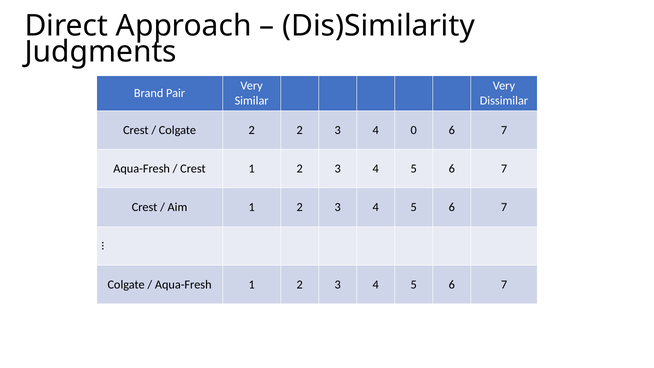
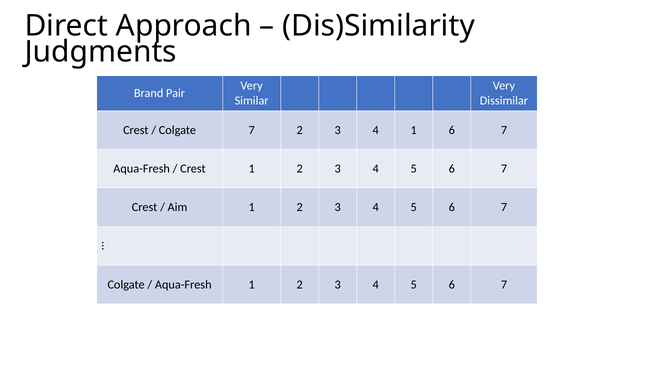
Colgate 2: 2 -> 7 (252, 130)
4 0: 0 -> 1 (414, 130)
